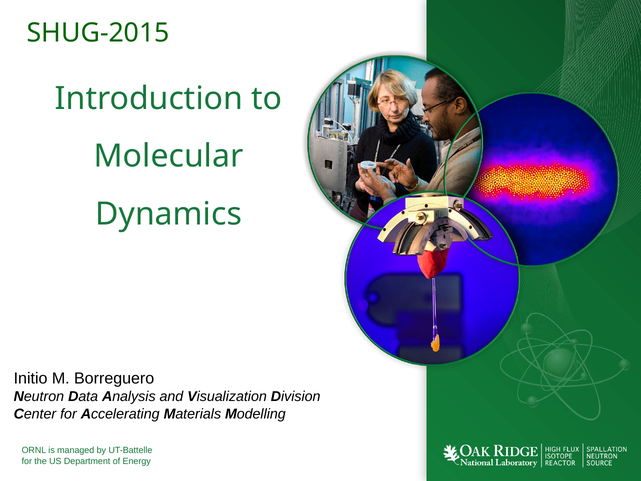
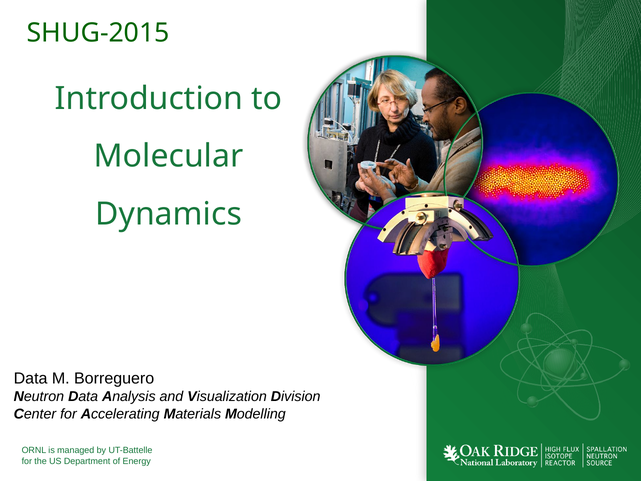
Initio: Initio -> Data (31, 379)
